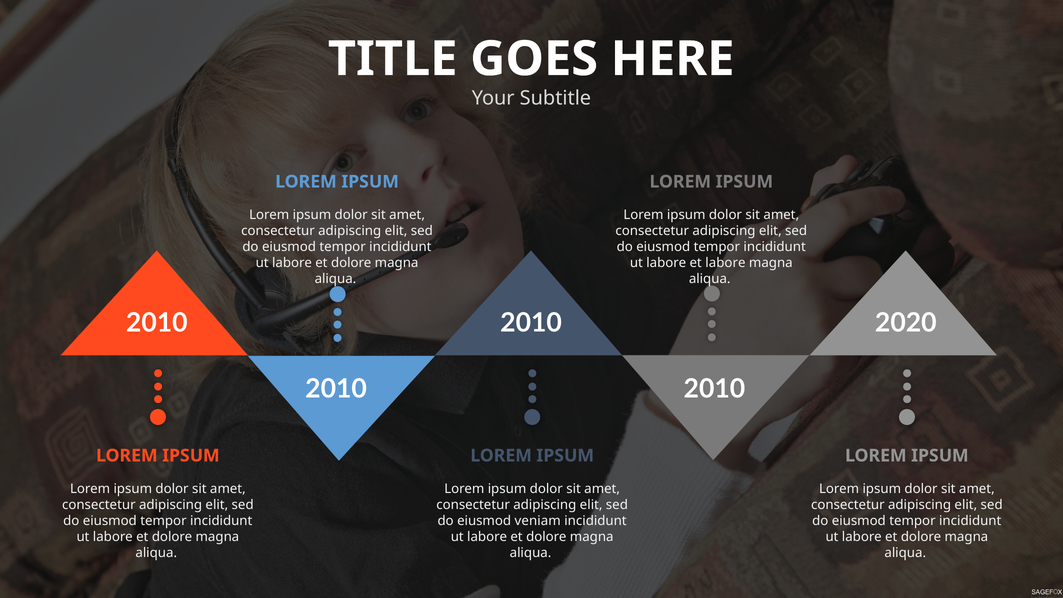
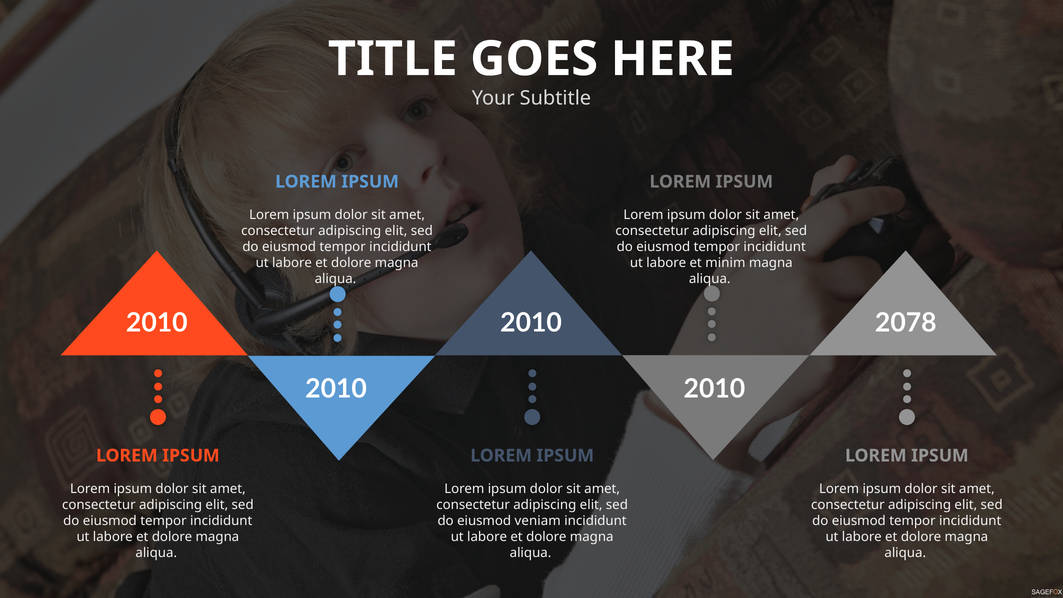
et labore: labore -> minim (725, 263)
2020: 2020 -> 2078 (906, 323)
